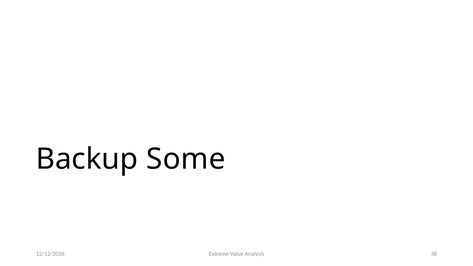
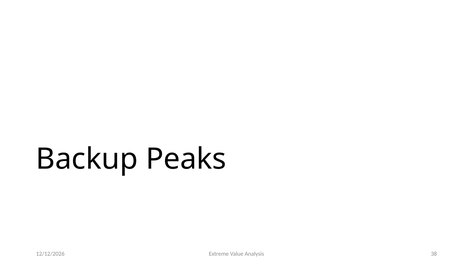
Some: Some -> Peaks (186, 159)
